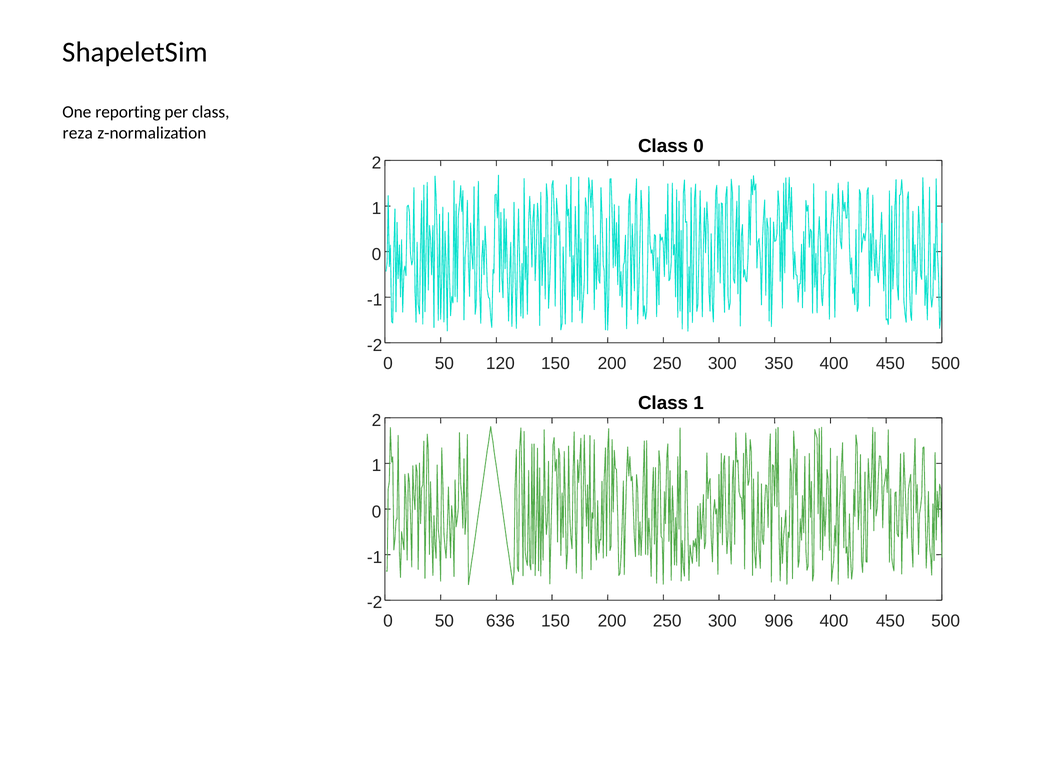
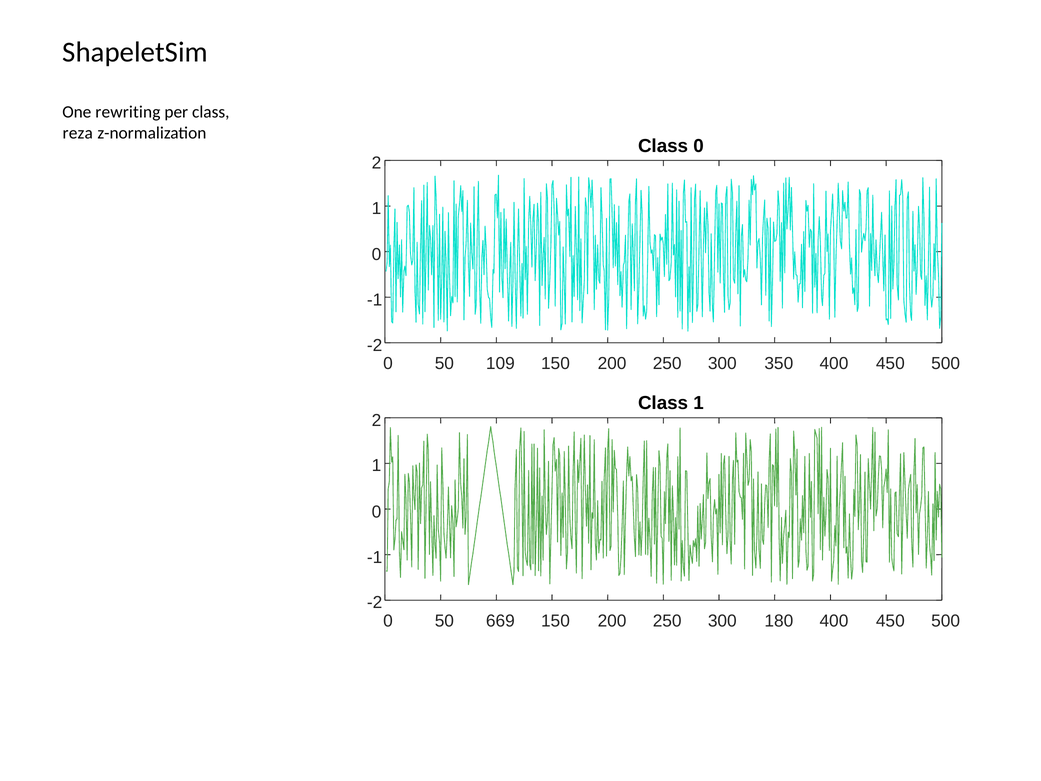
reporting: reporting -> rewriting (128, 112)
120: 120 -> 109 (500, 363)
636: 636 -> 669 (500, 621)
906: 906 -> 180 (779, 621)
